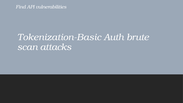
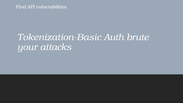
scan: scan -> your (27, 47)
